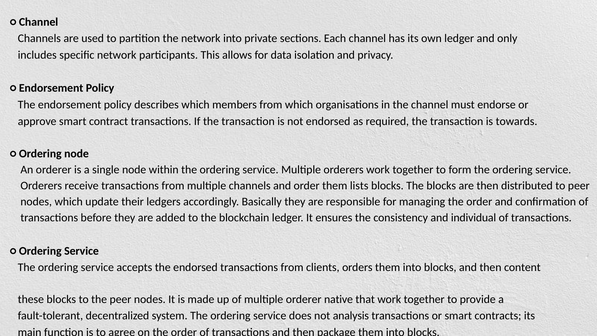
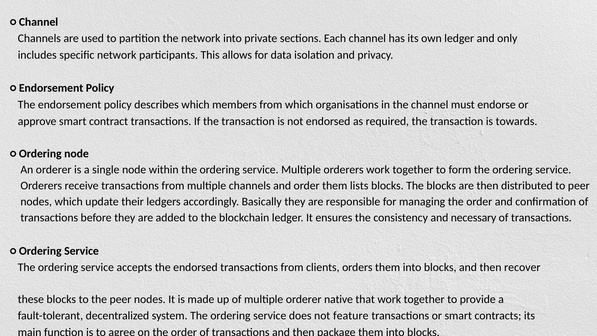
individual: individual -> necessary (474, 218)
content: content -> recover (522, 267)
analysis: analysis -> feature (351, 316)
